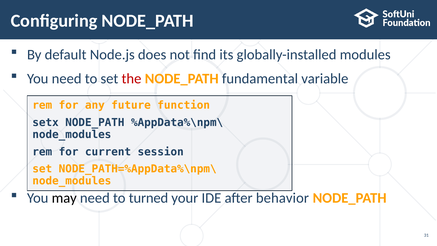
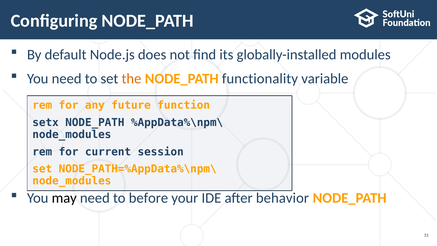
the colour: red -> orange (131, 79)
fundamental: fundamental -> functionality (260, 79)
turned: turned -> before (148, 198)
